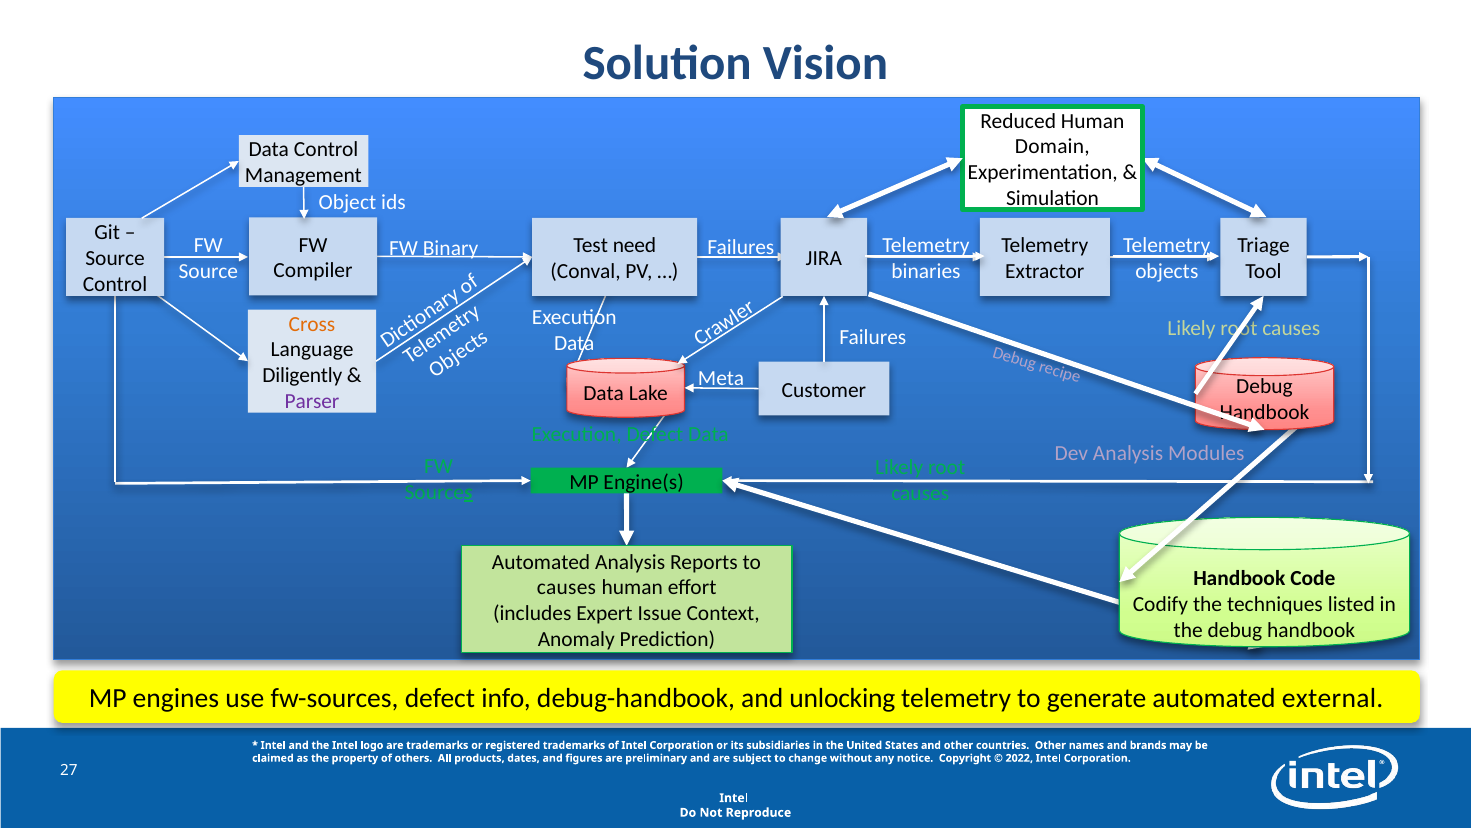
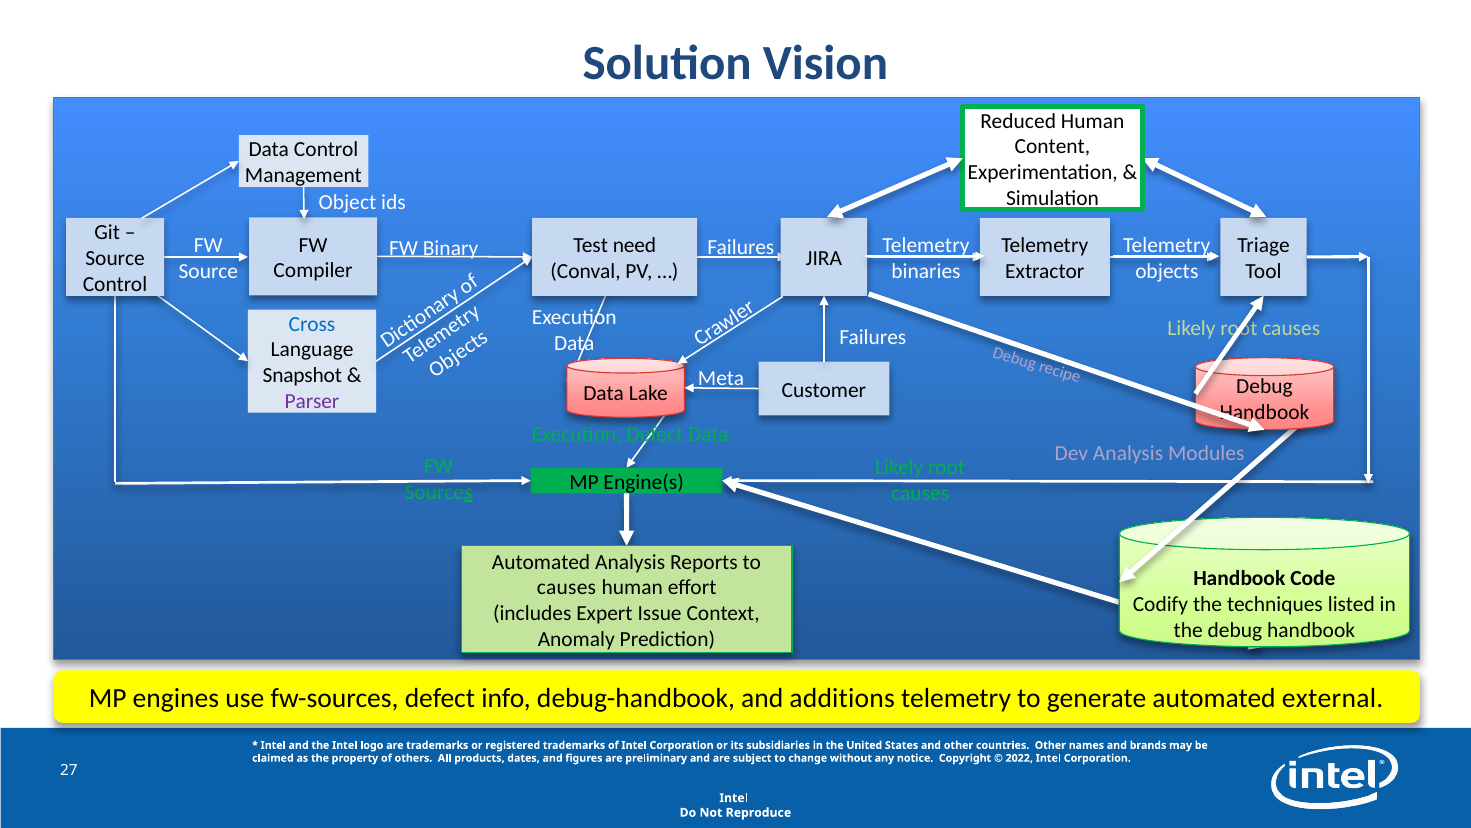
Domain: Domain -> Content (1052, 147)
Cross colour: orange -> blue (312, 324)
Diligently: Diligently -> Snapshot (302, 375)
unlocking: unlocking -> additions (842, 698)
